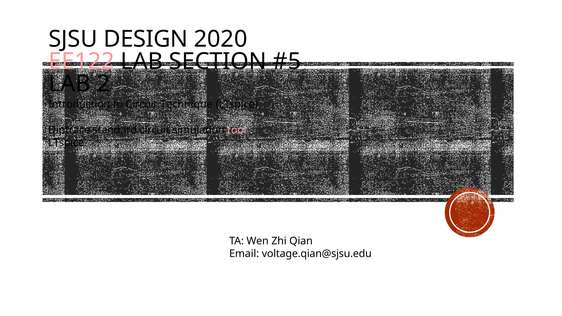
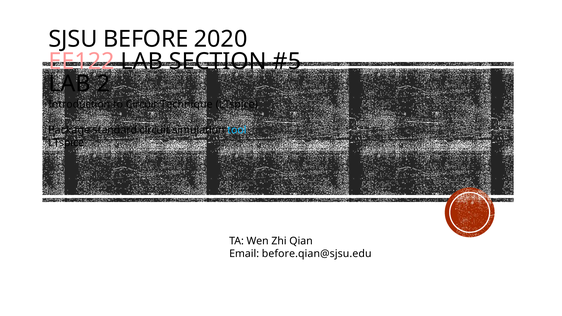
DESIGN: DESIGN -> BEFORE (146, 39)
Diptrace: Diptrace -> Package (69, 130)
tool colour: pink -> light blue (237, 130)
voltage.qian@sjsu.edu: voltage.qian@sjsu.edu -> before.qian@sjsu.edu (317, 254)
